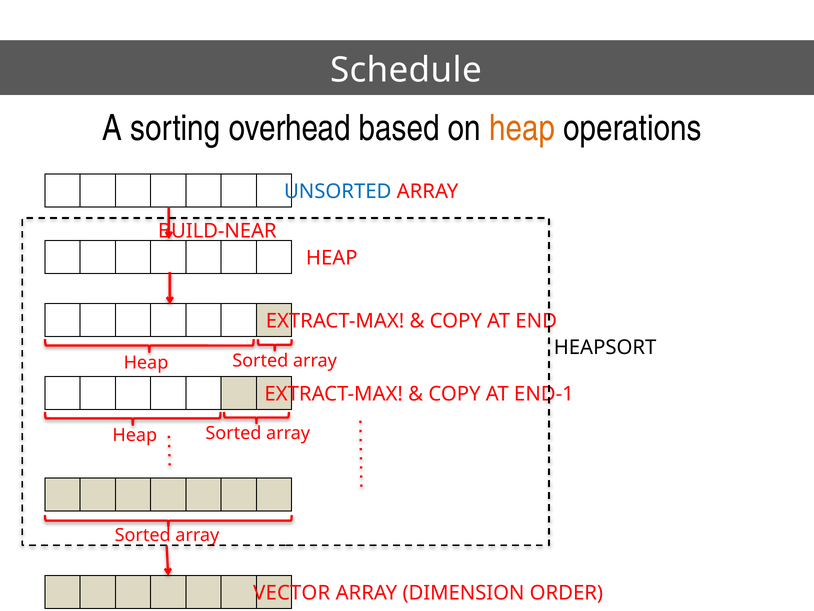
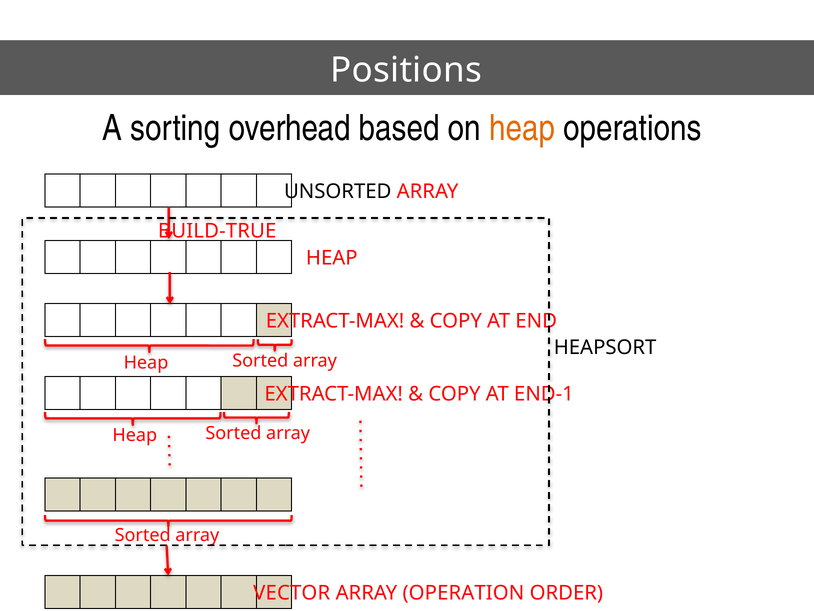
Schedule: Schedule -> Positions (406, 70)
UNSORTED colour: blue -> black (338, 191)
BUILD-NEAR: BUILD-NEAR -> BUILD-TRUE (217, 231)
DIMENSION: DIMENSION -> OPERATION (463, 593)
